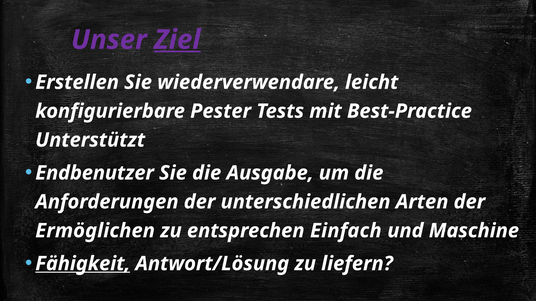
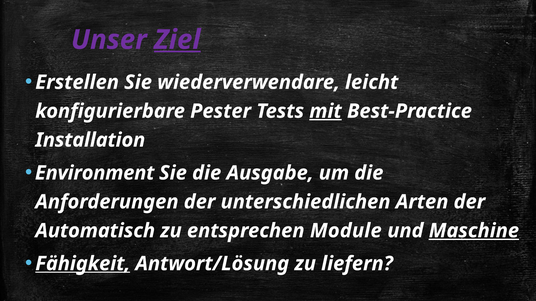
mit underline: none -> present (326, 111)
Unterstützt: Unterstützt -> Installation (90, 140)
Endbenutzer: Endbenutzer -> Environment (95, 173)
Ermöglichen: Ermöglichen -> Automatisch (95, 231)
Einfach: Einfach -> Module (346, 231)
Maschine underline: none -> present (474, 231)
